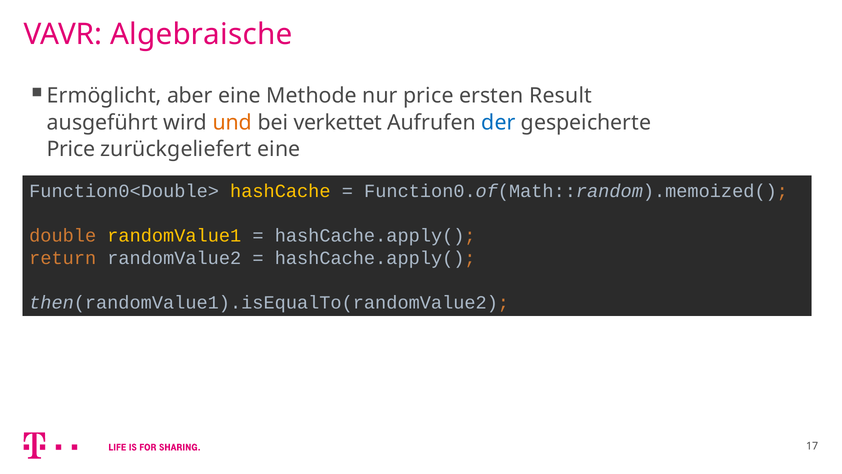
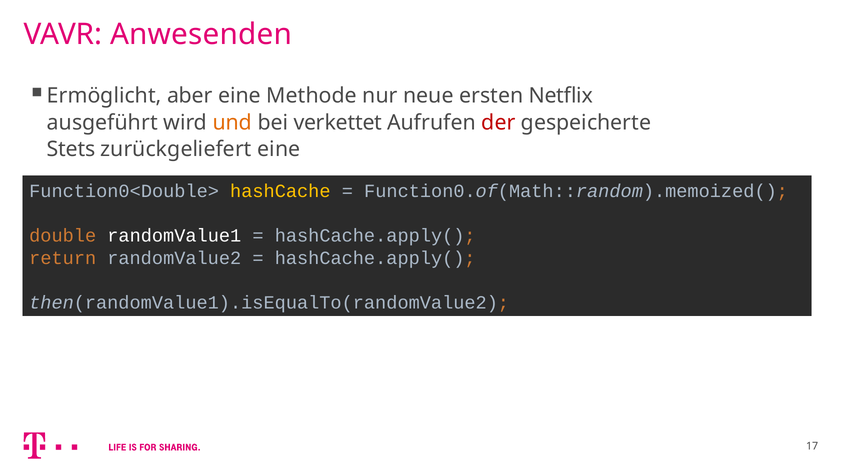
Algebraische: Algebraische -> Anwesenden (201, 34)
nur price: price -> neue (428, 96)
Result: Result -> Netflix (561, 96)
der colour: blue -> red (498, 122)
Price: Price -> Stets (71, 149)
randomValue1 colour: yellow -> white (174, 236)
